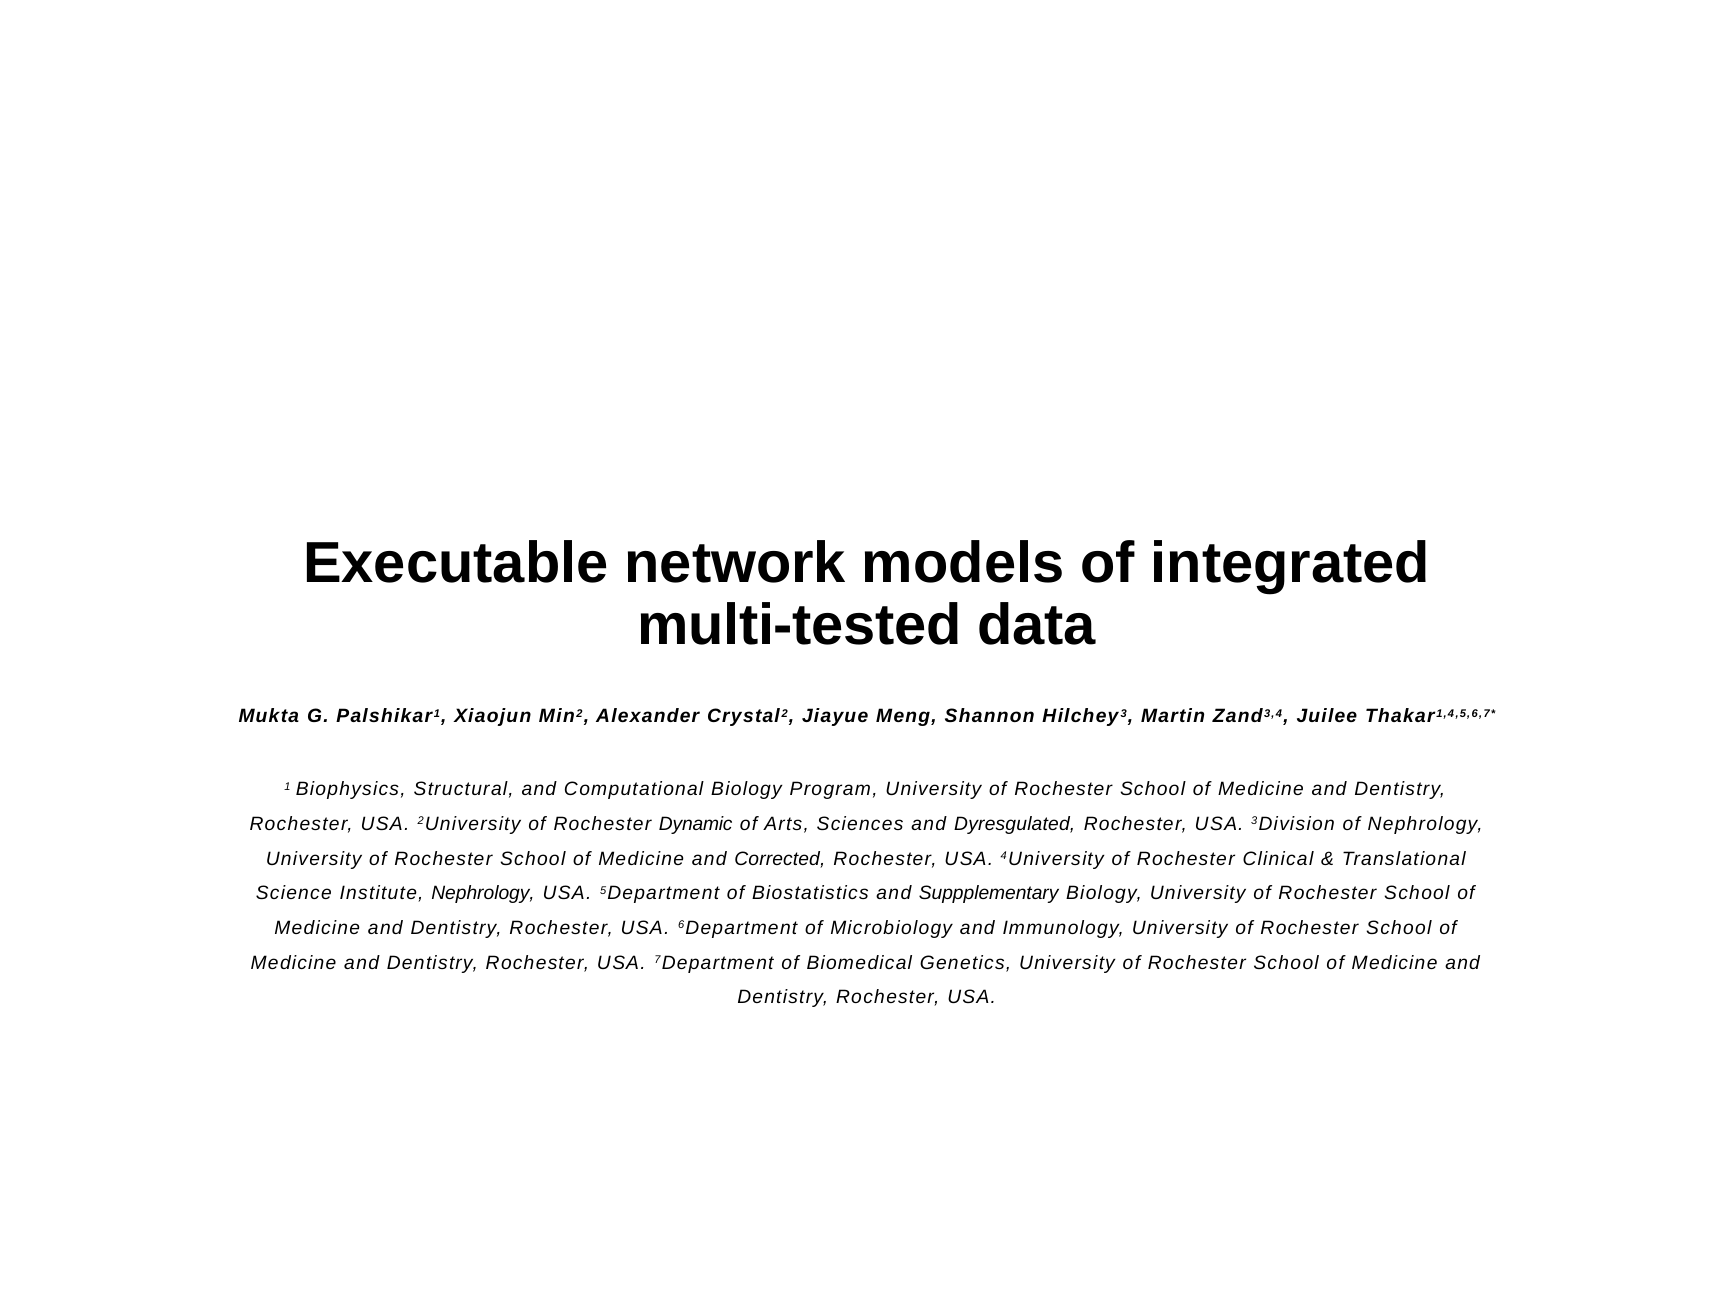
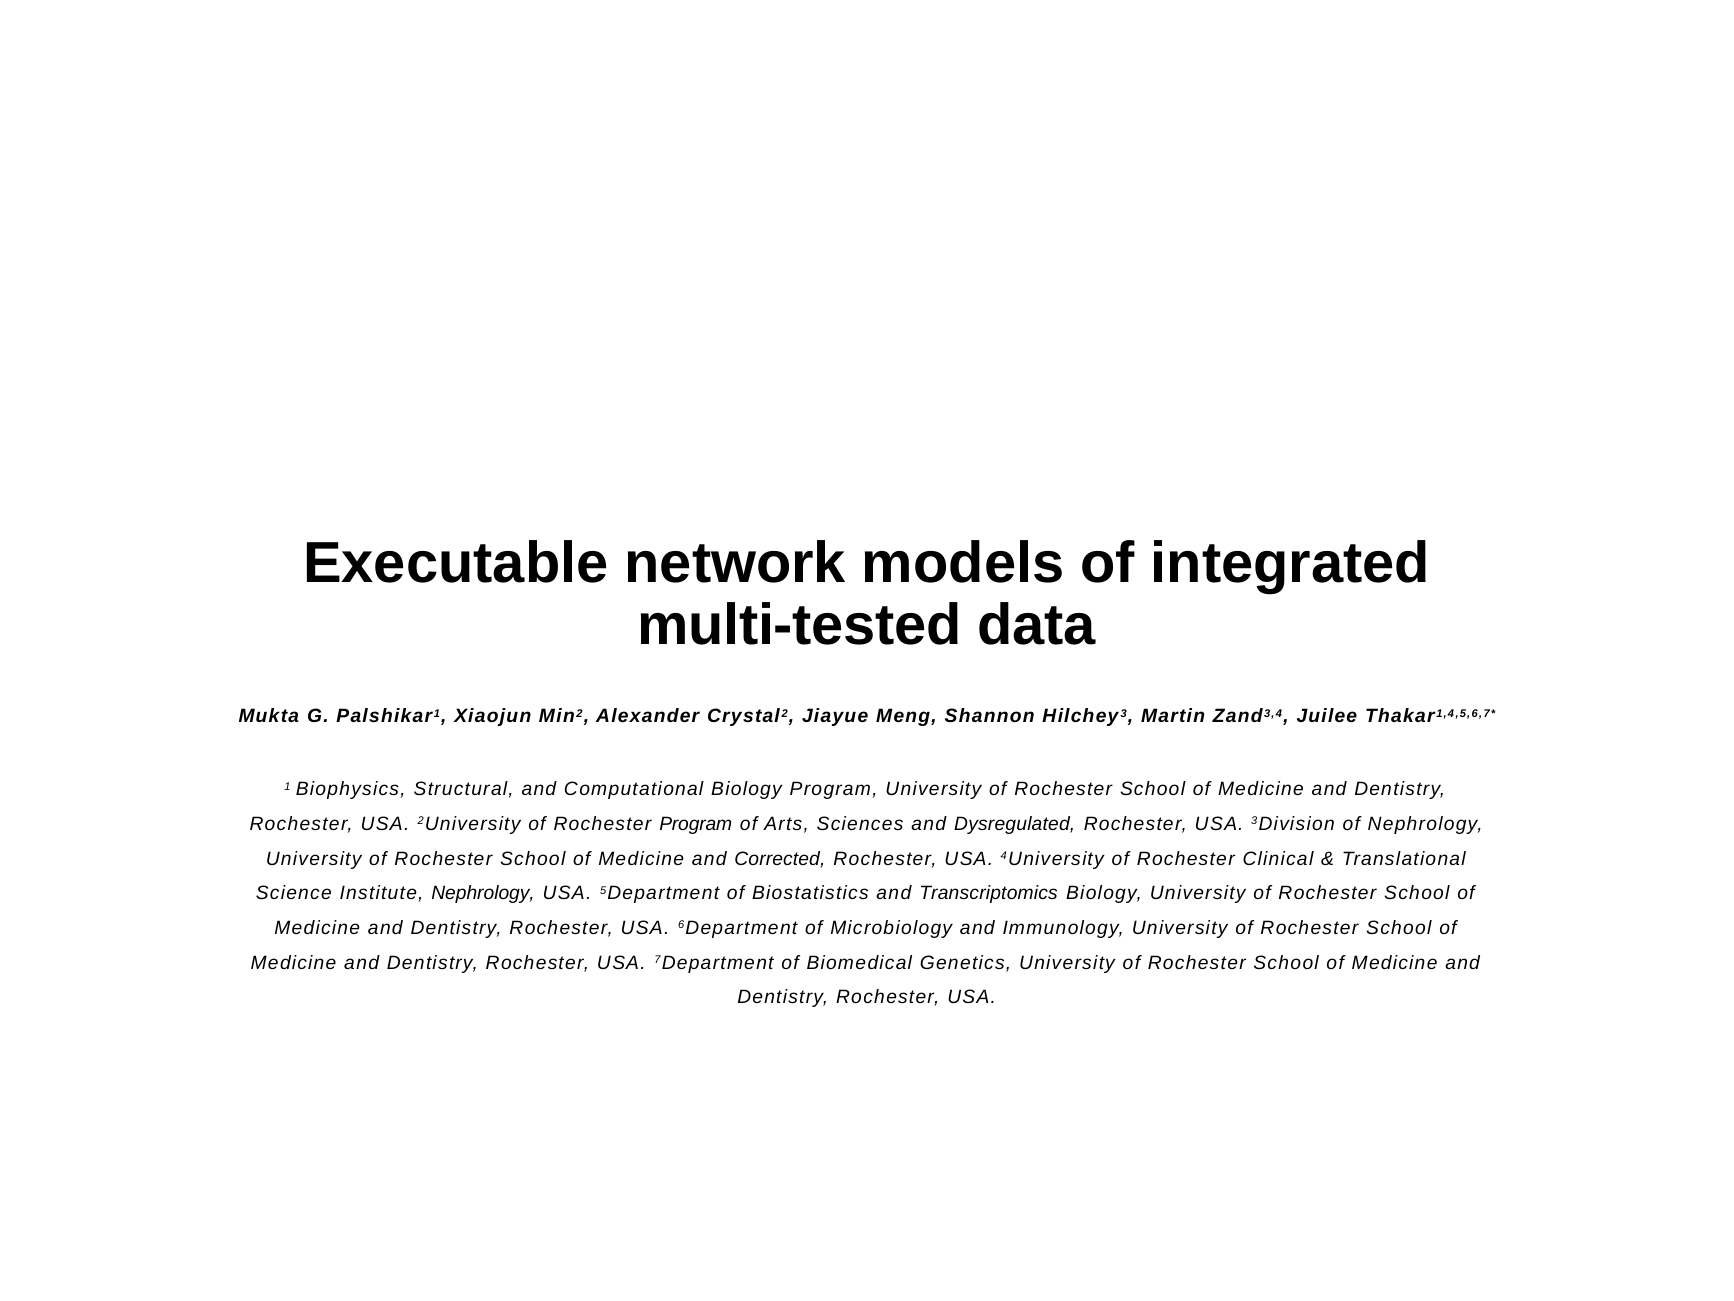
Rochester Dynamic: Dynamic -> Program (696, 824)
Dyresgulated: Dyresgulated -> Dysregulated (1015, 824)
Suppplementary: Suppplementary -> Transcriptomics (989, 893)
